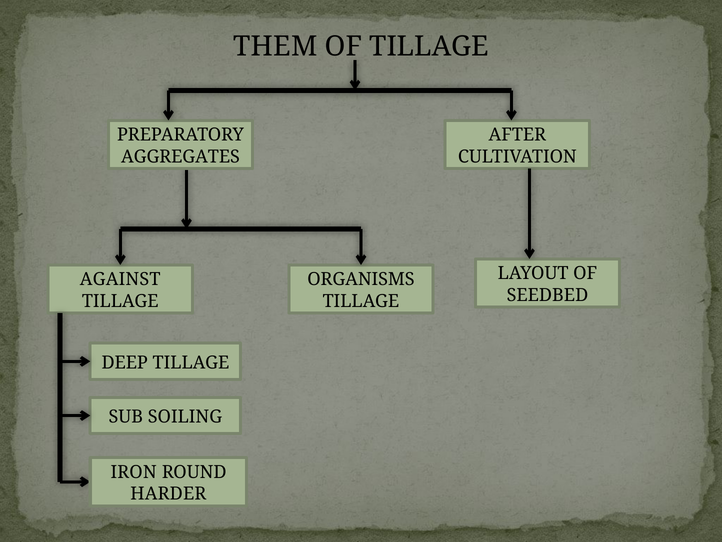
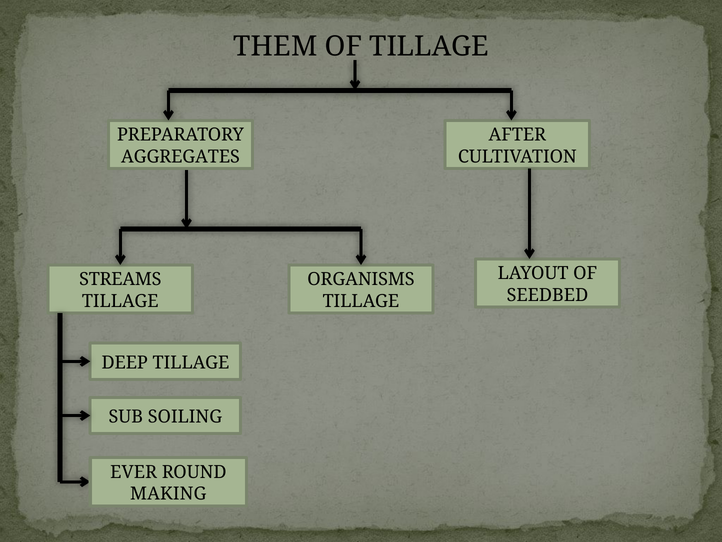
AGAINST: AGAINST -> STREAMS (120, 279)
IRON: IRON -> EVER (134, 472)
HARDER: HARDER -> MAKING (168, 493)
